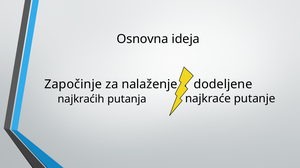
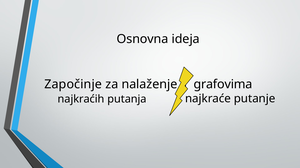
dodeljene: dodeljene -> grafovima (223, 85)
